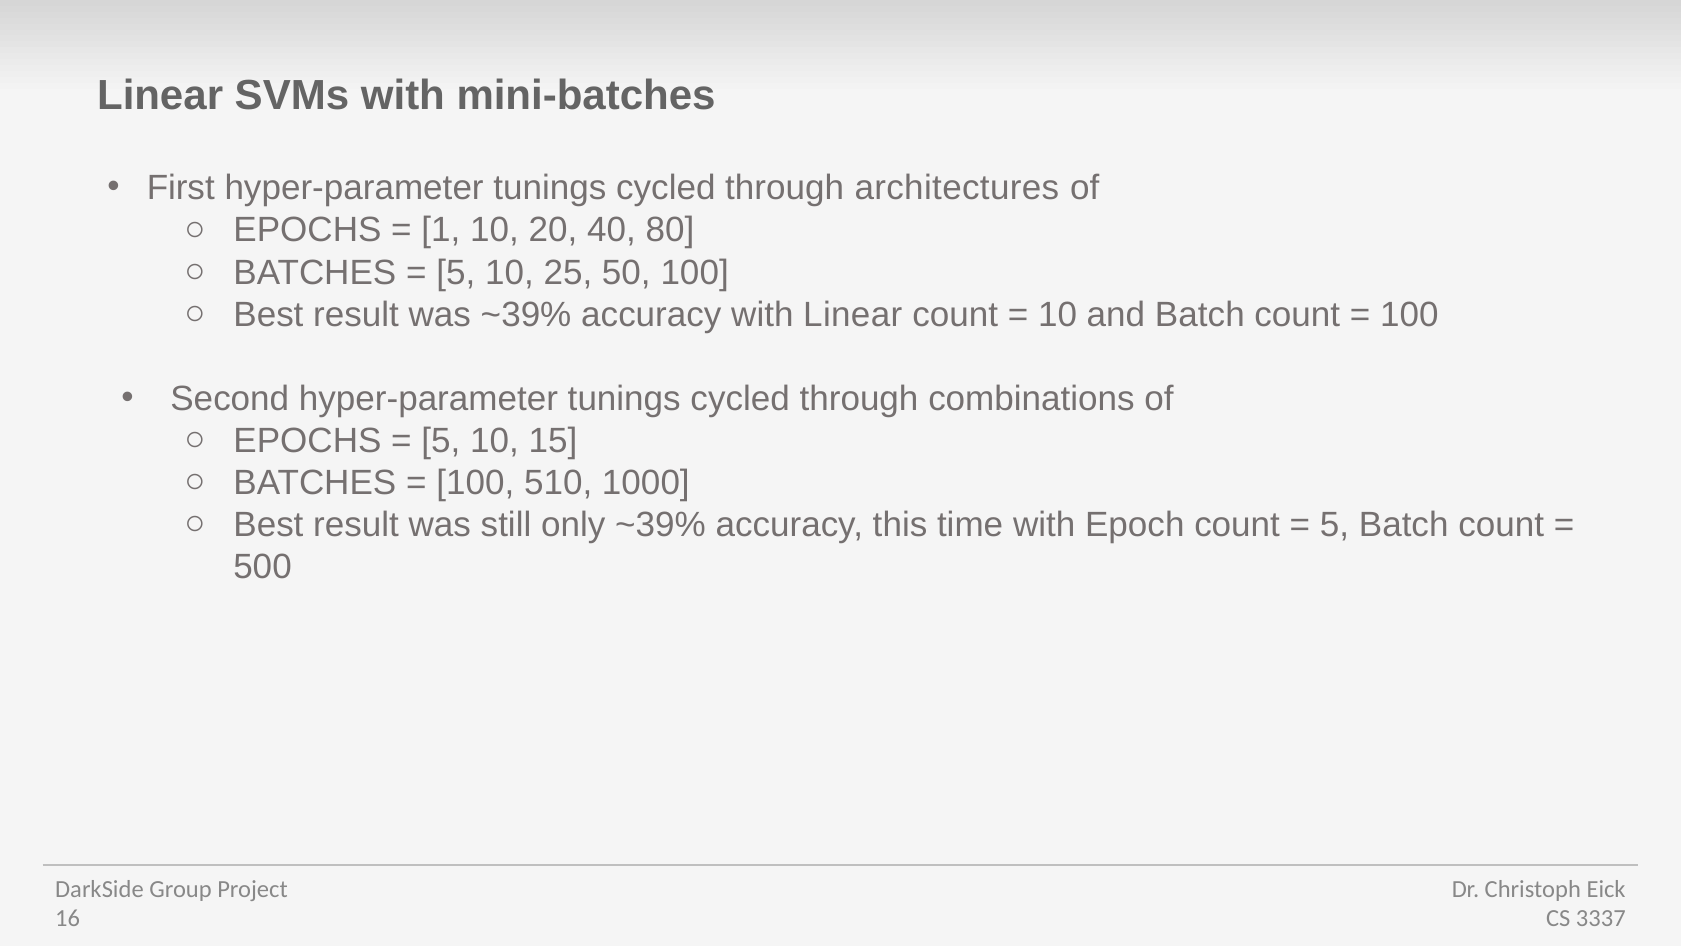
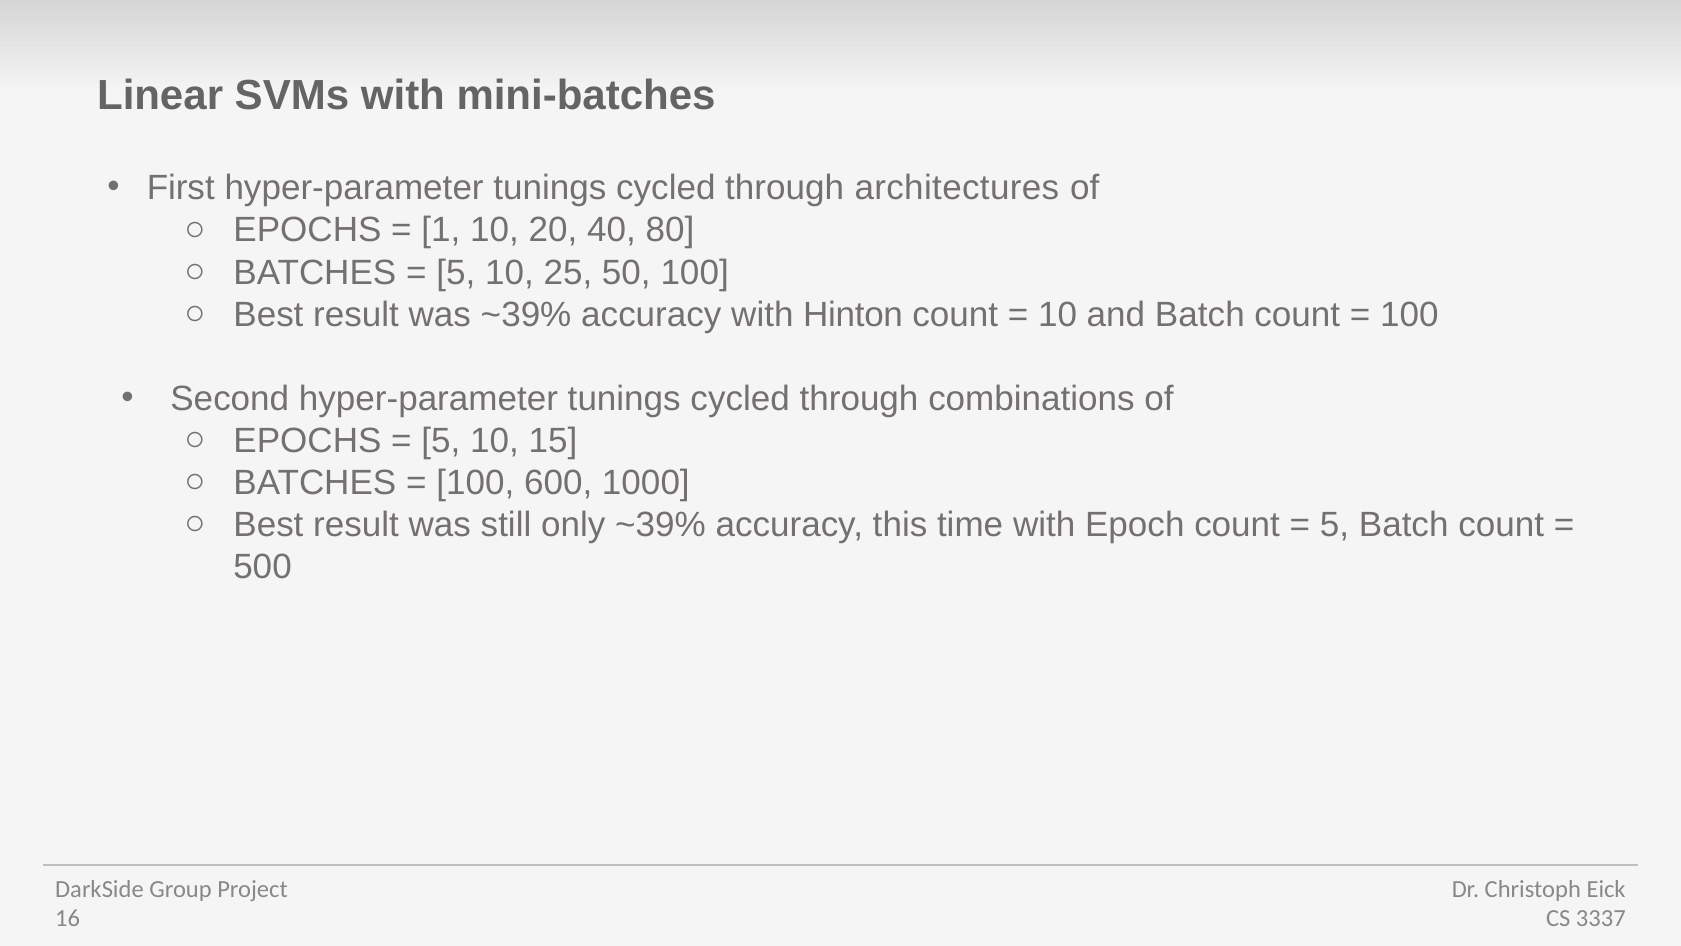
with Linear: Linear -> Hinton (853, 314)
510: 510 -> 600 (558, 483)
